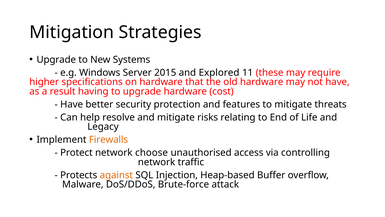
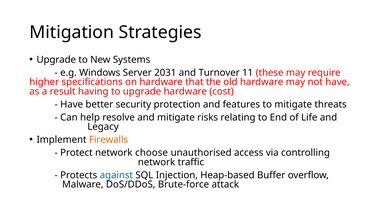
2015: 2015 -> 2031 (165, 72)
Explored: Explored -> Turnover (219, 72)
against colour: orange -> blue (116, 175)
